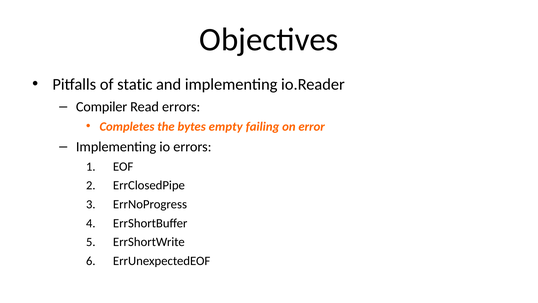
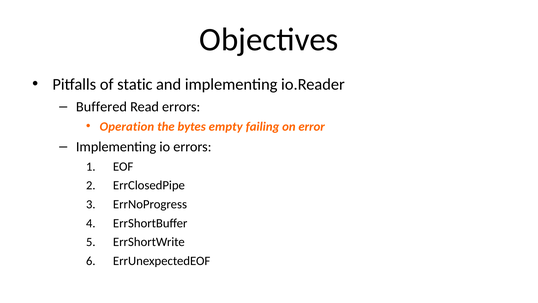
Compiler: Compiler -> Buffered (101, 107)
Completes: Completes -> Operation (127, 126)
